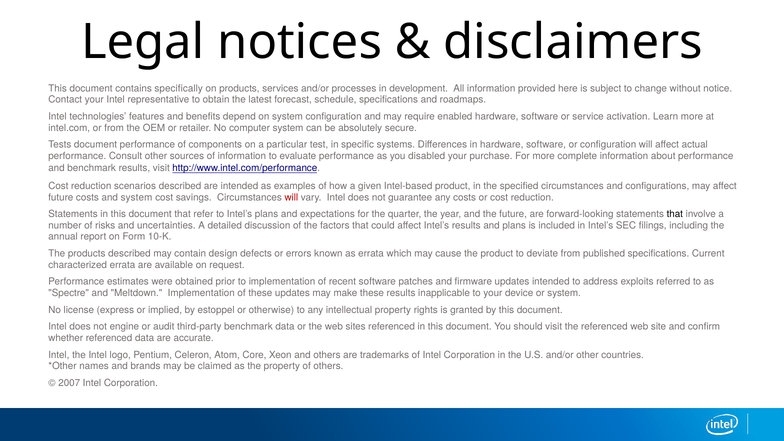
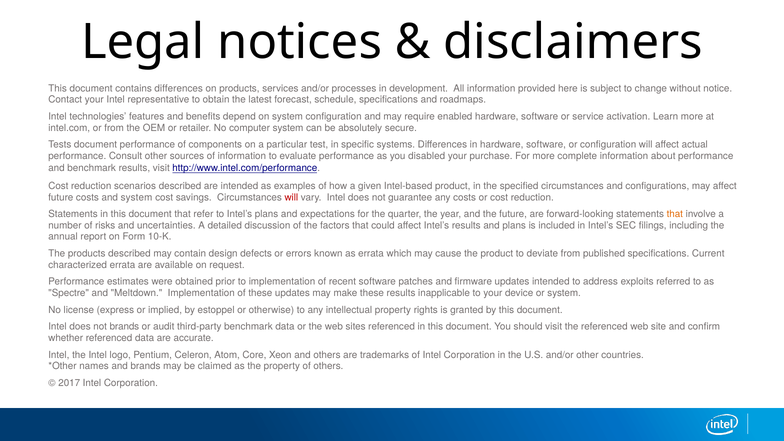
contains specifically: specifically -> differences (179, 88)
that colour: black -> orange (675, 214)
not engine: engine -> brands (124, 327)
2007: 2007 -> 2017 (69, 383)
